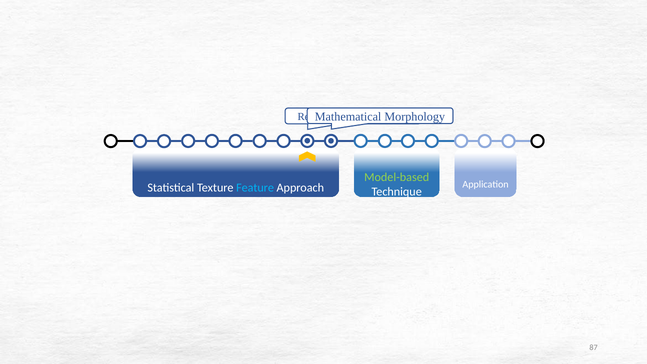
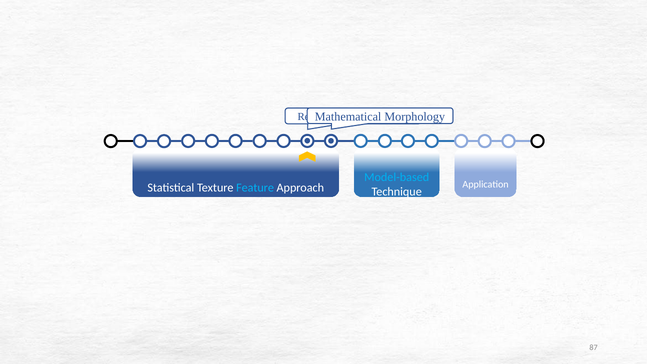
Model-based colour: light green -> light blue (397, 177)
